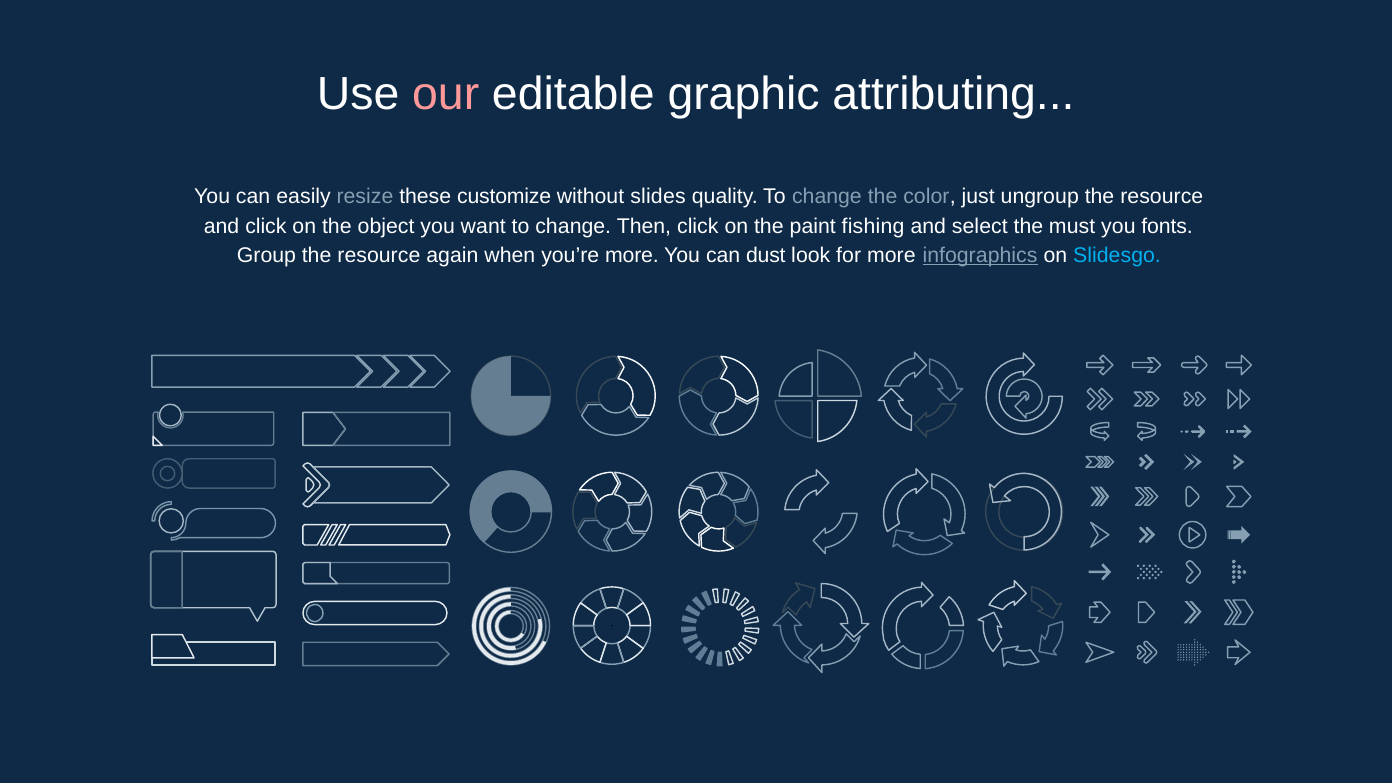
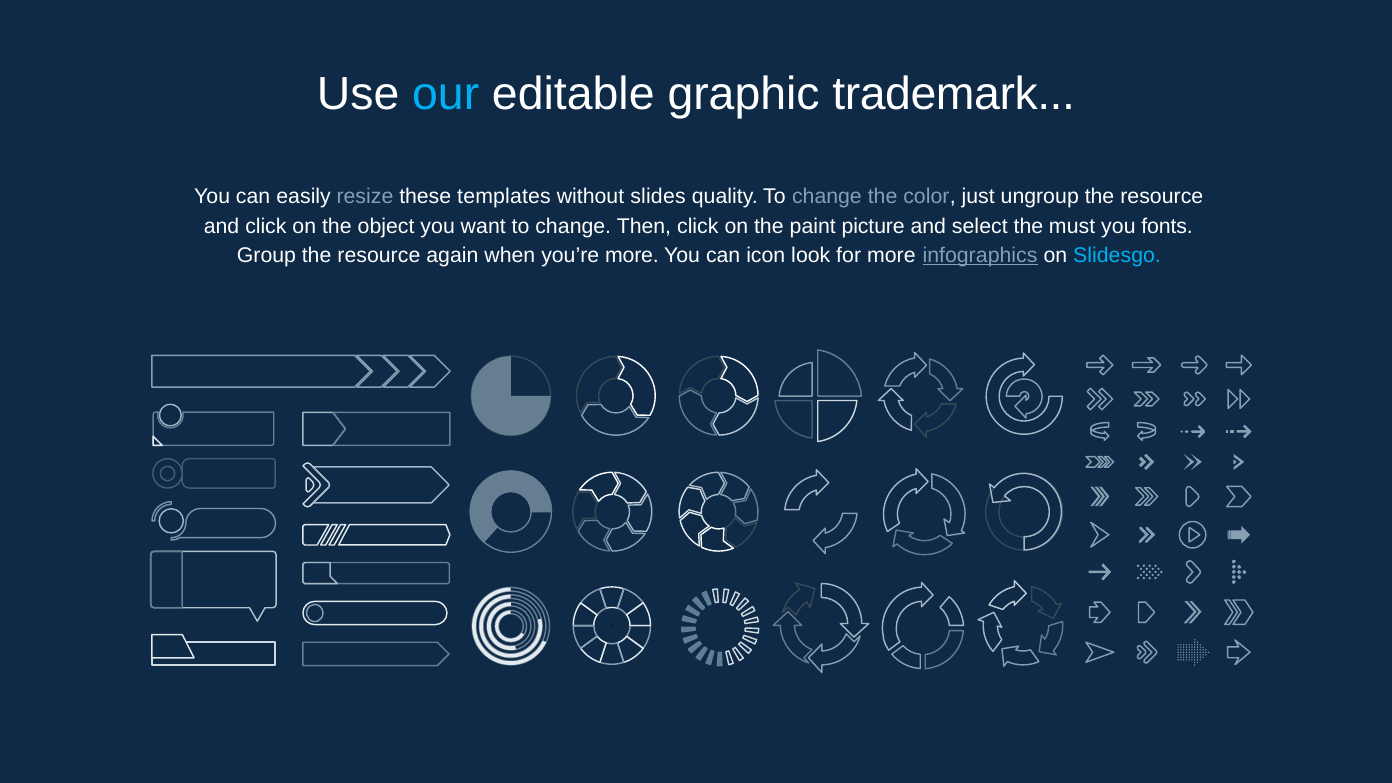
our colour: pink -> light blue (446, 94)
attributing: attributing -> trademark (954, 94)
customize: customize -> templates (504, 197)
fishing: fishing -> picture (873, 226)
dust: dust -> icon (766, 255)
